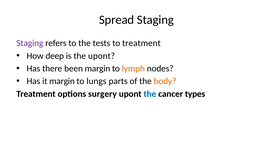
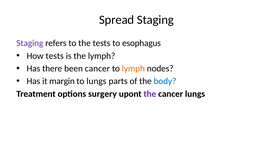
to treatment: treatment -> esophagus (141, 43)
How deep: deep -> tests (55, 56)
the upont: upont -> lymph (102, 56)
been margin: margin -> cancer (97, 69)
body colour: orange -> blue (165, 82)
the colour: blue -> purple (150, 94)
cancer types: types -> lungs (195, 94)
